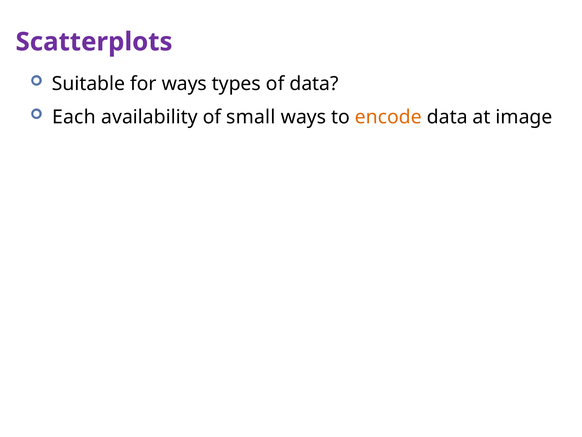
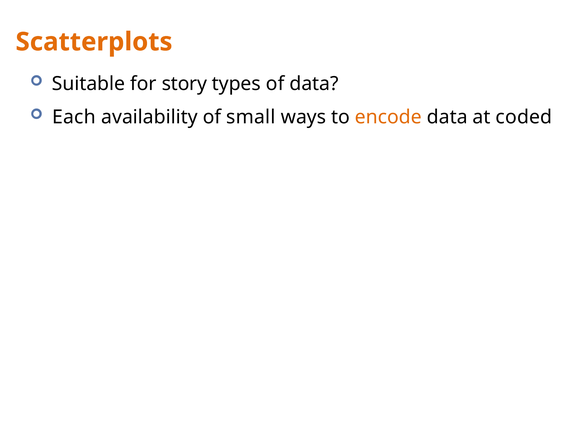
Scatterplots colour: purple -> orange (94, 42)
for ways: ways -> story (184, 84)
image: image -> coded (524, 117)
